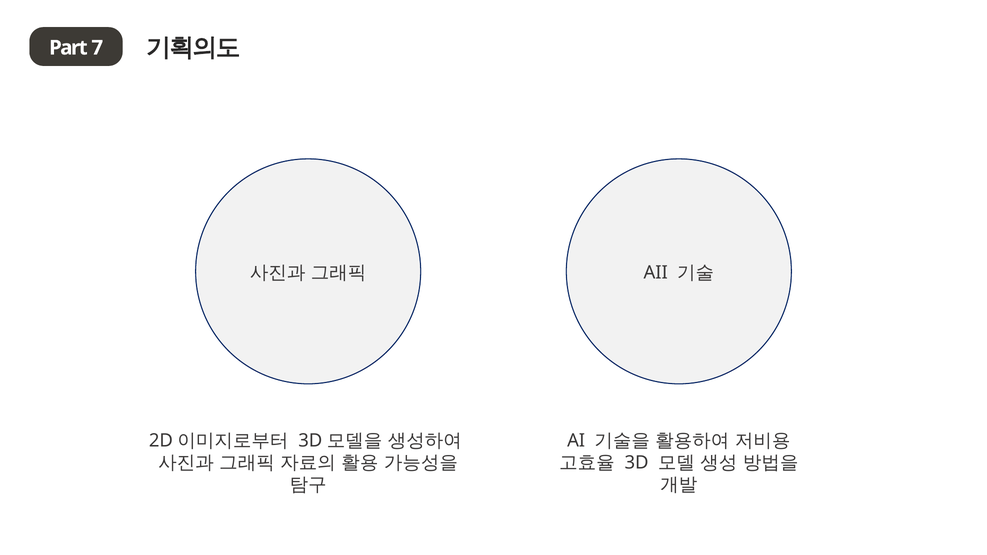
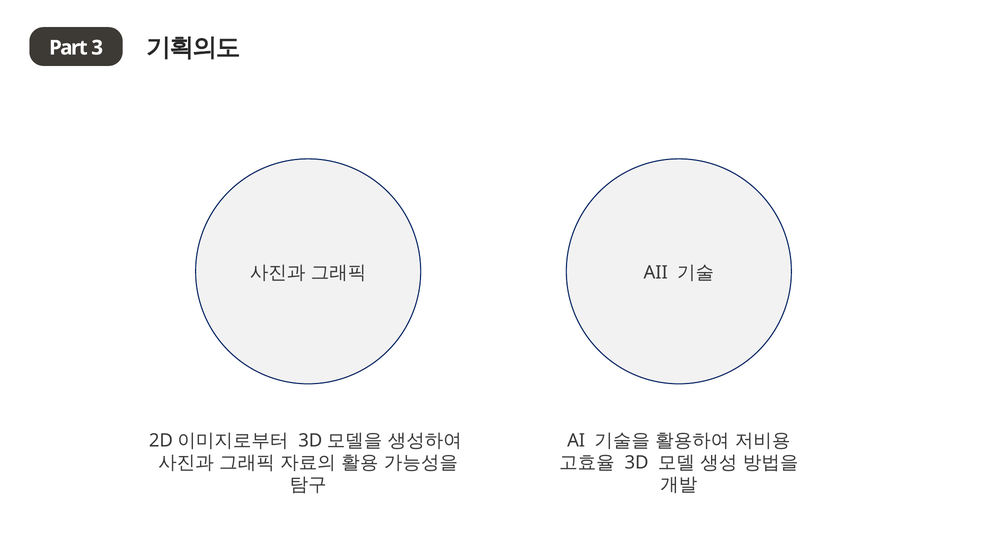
7: 7 -> 3 (97, 48)
